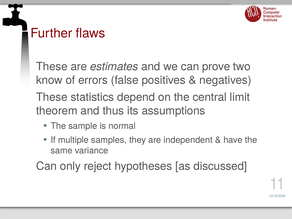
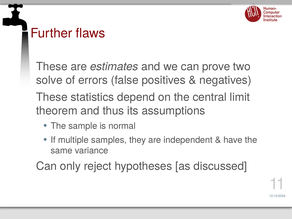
know: know -> solve (49, 80)
